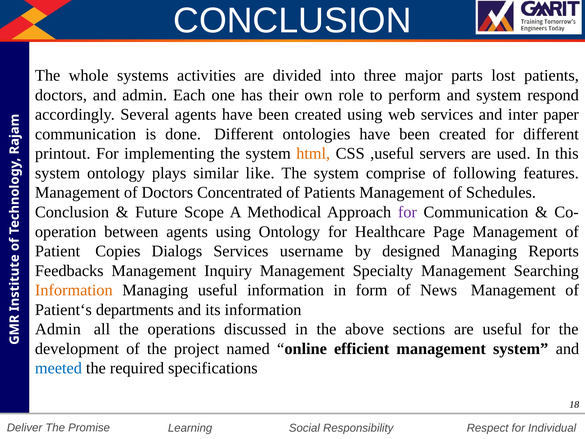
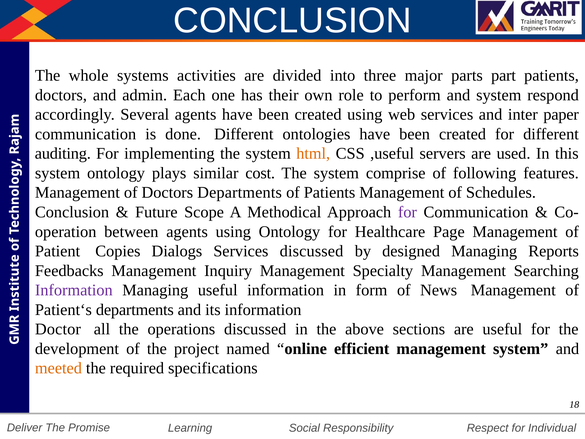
lost: lost -> part (504, 75)
printout: printout -> auditing (63, 153)
like: like -> cost (260, 173)
Doctors Concentrated: Concentrated -> Departments (240, 192)
Services username: username -> discussed (312, 251)
Information colour: orange -> purple (74, 290)
Admin: Admin -> Doctor (58, 329)
meeted colour: blue -> orange (58, 368)
